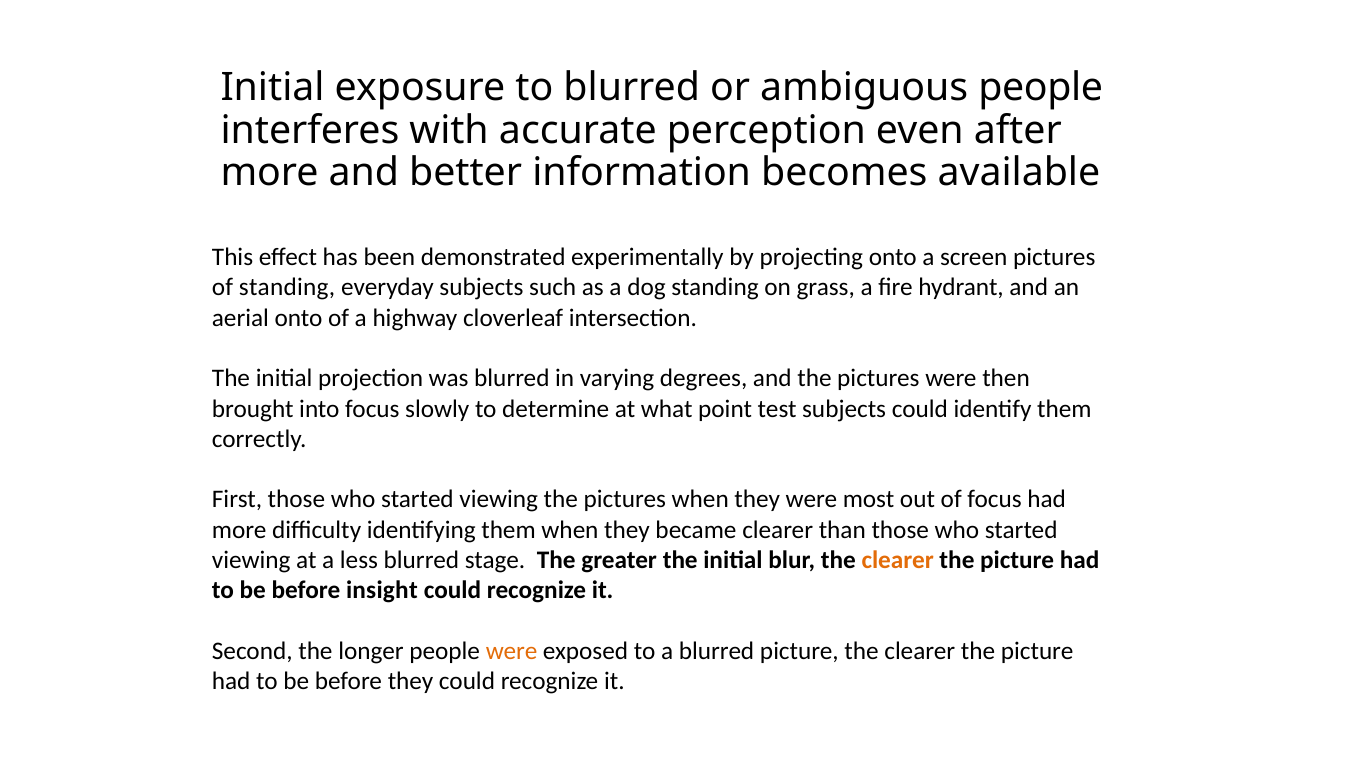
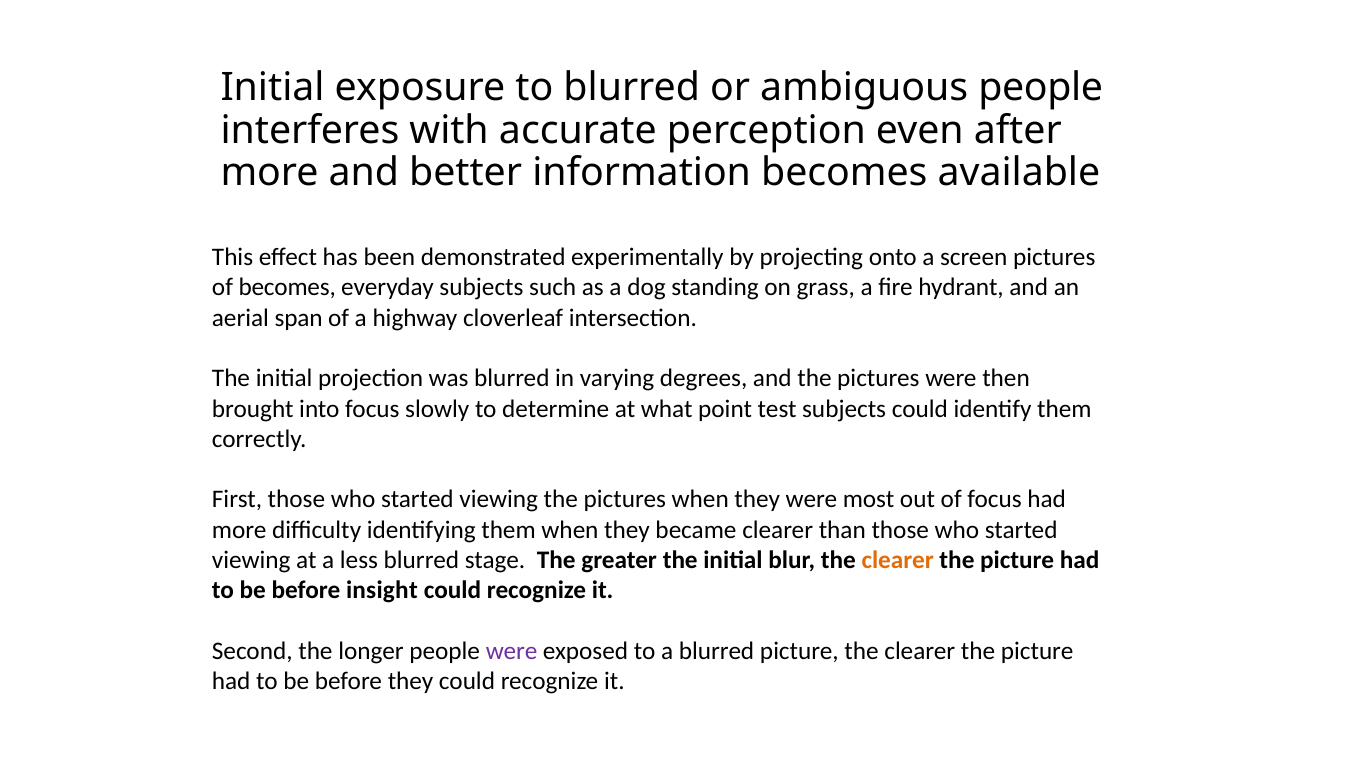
of standing: standing -> becomes (287, 288)
aerial onto: onto -> span (299, 318)
were colour: orange -> purple (512, 652)
